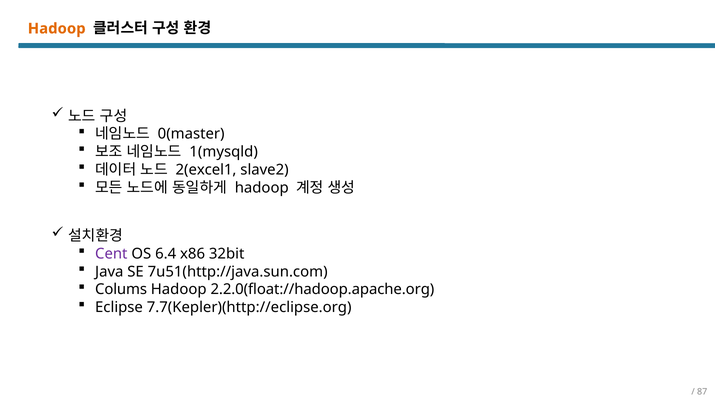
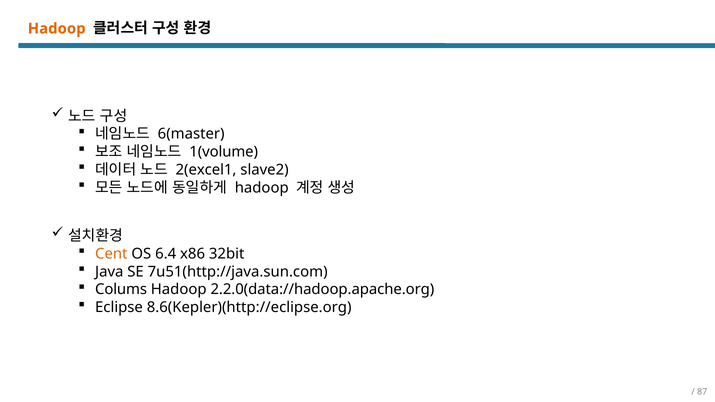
0(master: 0(master -> 6(master (191, 134)
1(mysqld: 1(mysqld -> 1(volume (224, 152)
Cent colour: purple -> orange (111, 254)
2.2.0(float://hadoop.apache.org: 2.2.0(float://hadoop.apache.org -> 2.2.0(data://hadoop.apache.org (322, 290)
7.7(Kepler)(http://eclipse.org: 7.7(Kepler)(http://eclipse.org -> 8.6(Kepler)(http://eclipse.org (249, 308)
